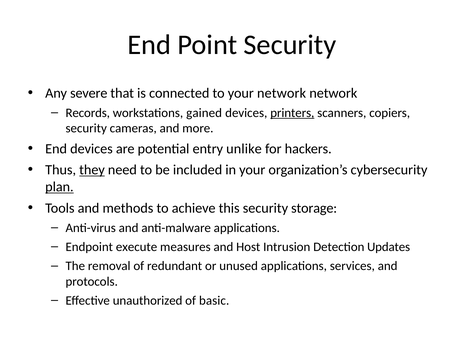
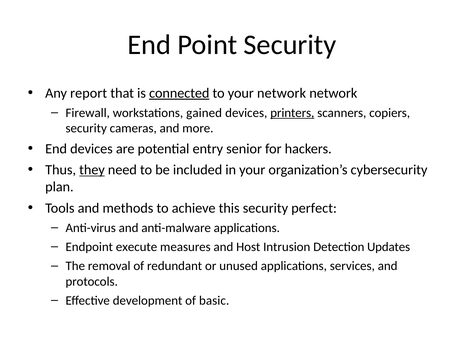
severe: severe -> report (89, 93)
connected underline: none -> present (179, 93)
Records: Records -> Firewall (88, 113)
unlike: unlike -> senior (244, 149)
plan underline: present -> none (59, 187)
storage: storage -> perfect (314, 208)
unauthorized: unauthorized -> development (148, 301)
